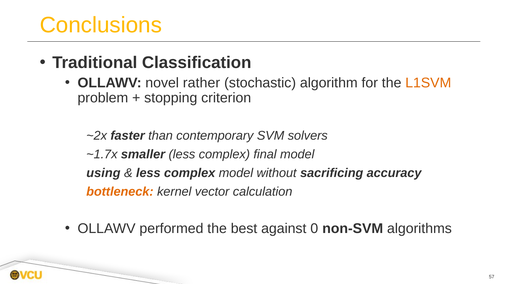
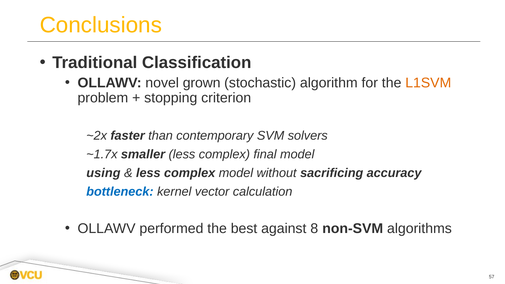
rather: rather -> grown (202, 83)
bottleneck colour: orange -> blue (120, 192)
0: 0 -> 8 (314, 228)
